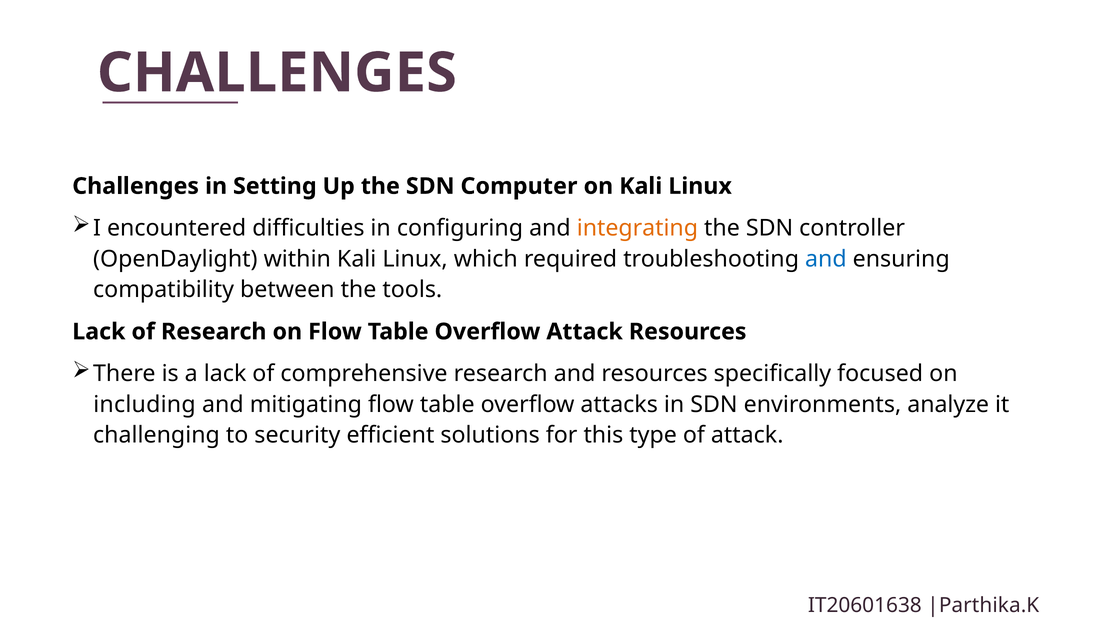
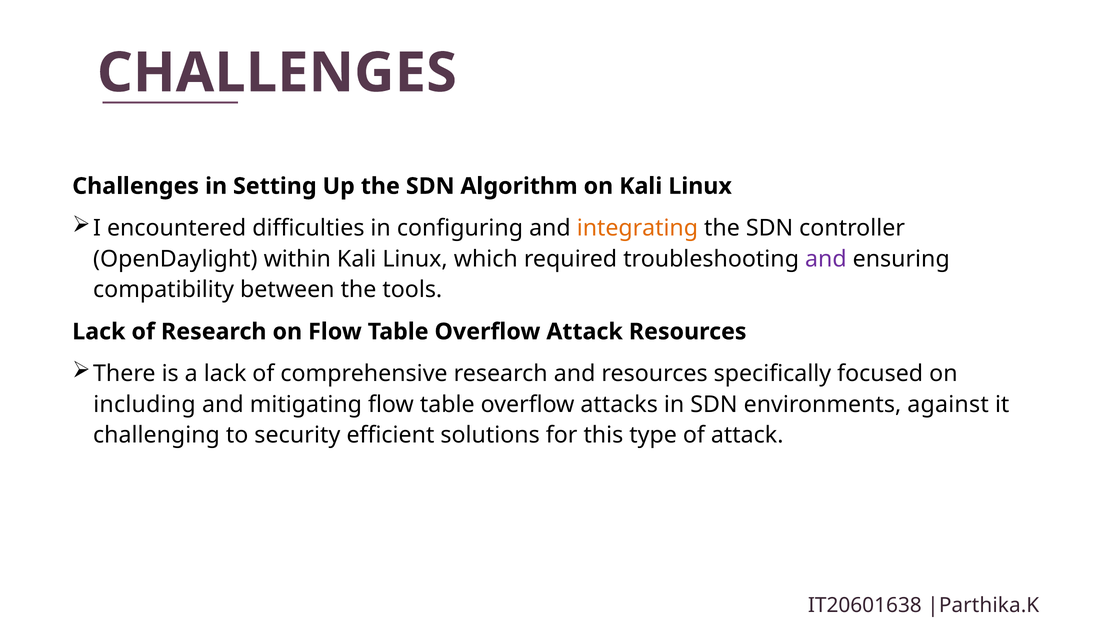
Computer: Computer -> Algorithm (519, 186)
and colour: blue -> purple (826, 259)
analyze: analyze -> against (948, 405)
